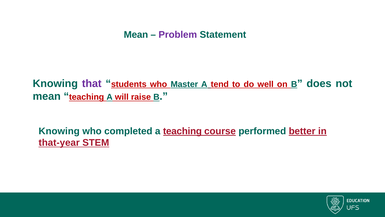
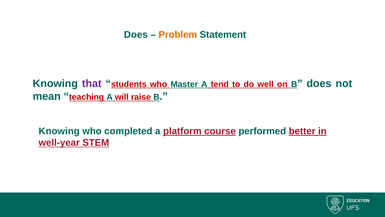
Mean: Mean -> Does (136, 35)
Problem colour: purple -> orange (178, 35)
a teaching: teaching -> platform (182, 131)
that-year: that-year -> well-year (59, 142)
